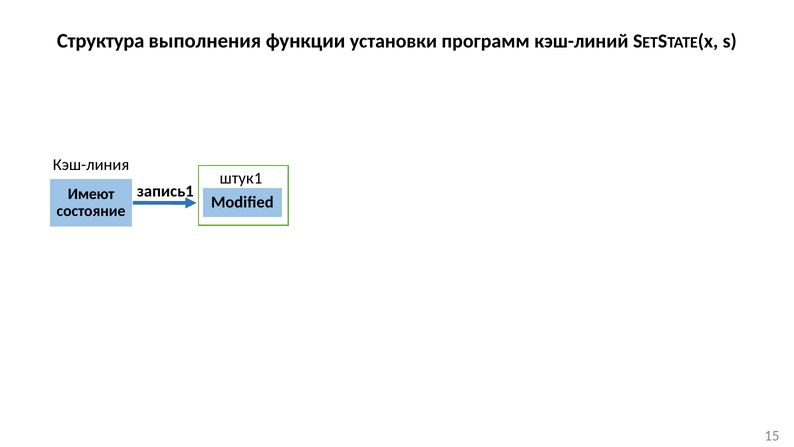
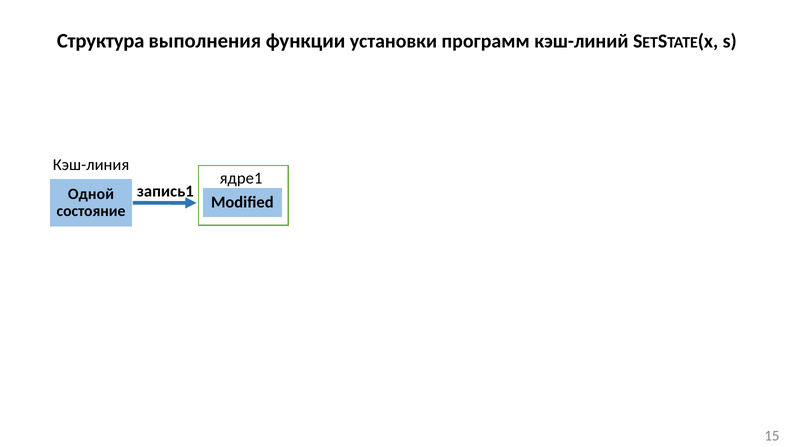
штук1: штук1 -> ядре1 (241, 178)
Имеют: Имеют -> Одной (91, 194)
